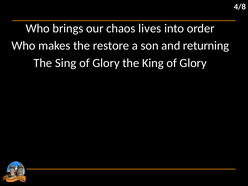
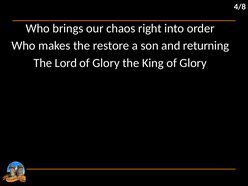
lives: lives -> right (150, 28)
Sing: Sing -> Lord (66, 63)
